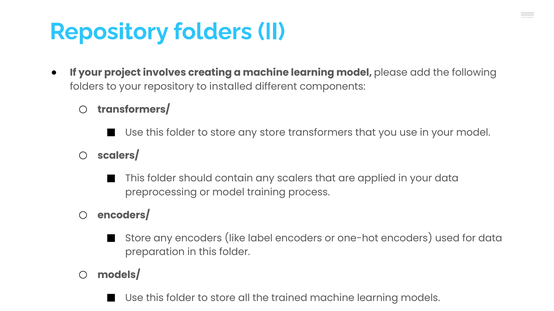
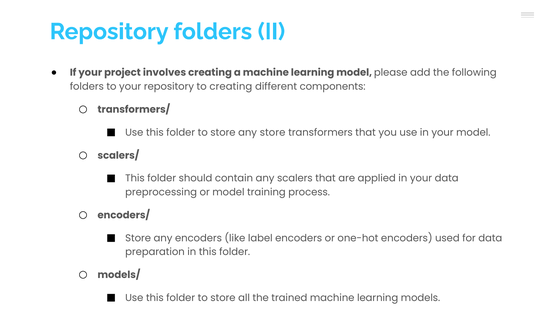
to installed: installed -> creating (231, 87)
